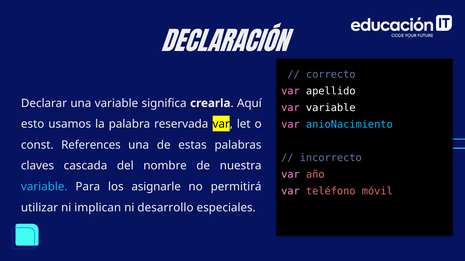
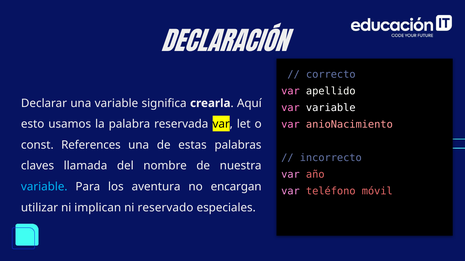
anioNacimiento colour: light blue -> pink (349, 125)
cascada: cascada -> llamada (86, 166)
asignarle: asignarle -> aventura (156, 187)
permitirá: permitirá -> encargan (236, 187)
desarrollo: desarrollo -> reservado (165, 208)
